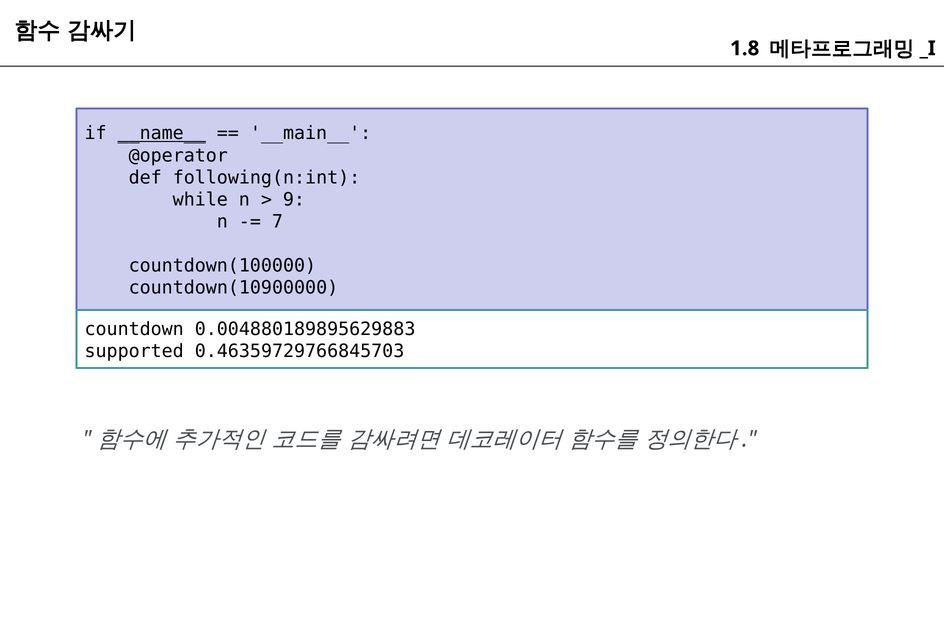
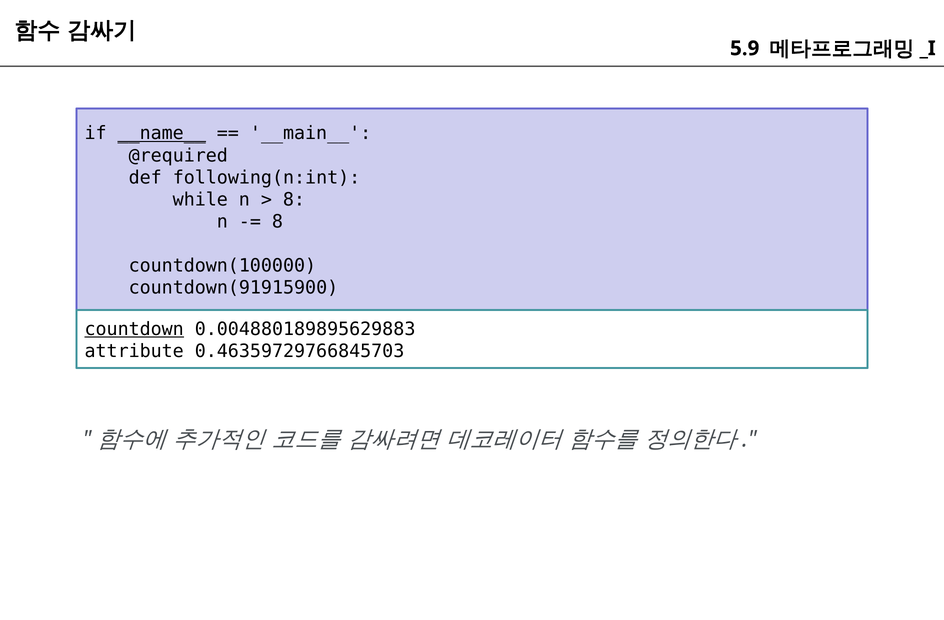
1.8: 1.8 -> 5.9 (745, 48)
@operator: @operator -> @required (178, 155)
9: 9 -> 8 (294, 200)
7: 7 -> 8 (277, 222)
countdown(10900000: countdown(10900000 -> countdown(91915900 (233, 288)
countdown underline: none -> present (134, 329)
supported: supported -> attribute (134, 351)
